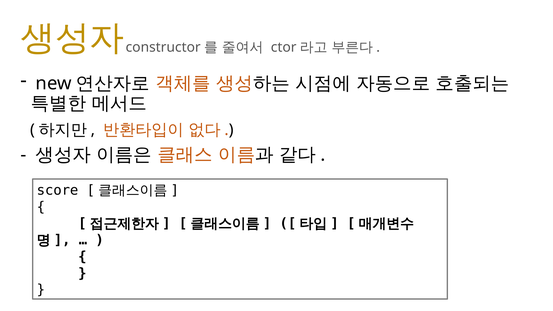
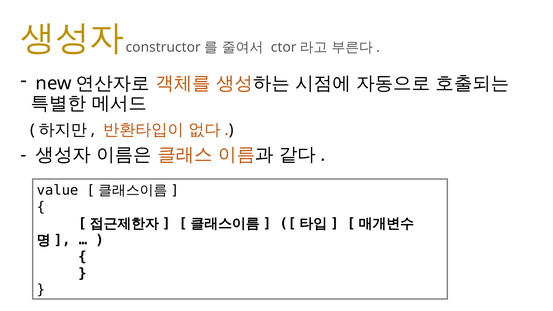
score: score -> value (58, 190)
